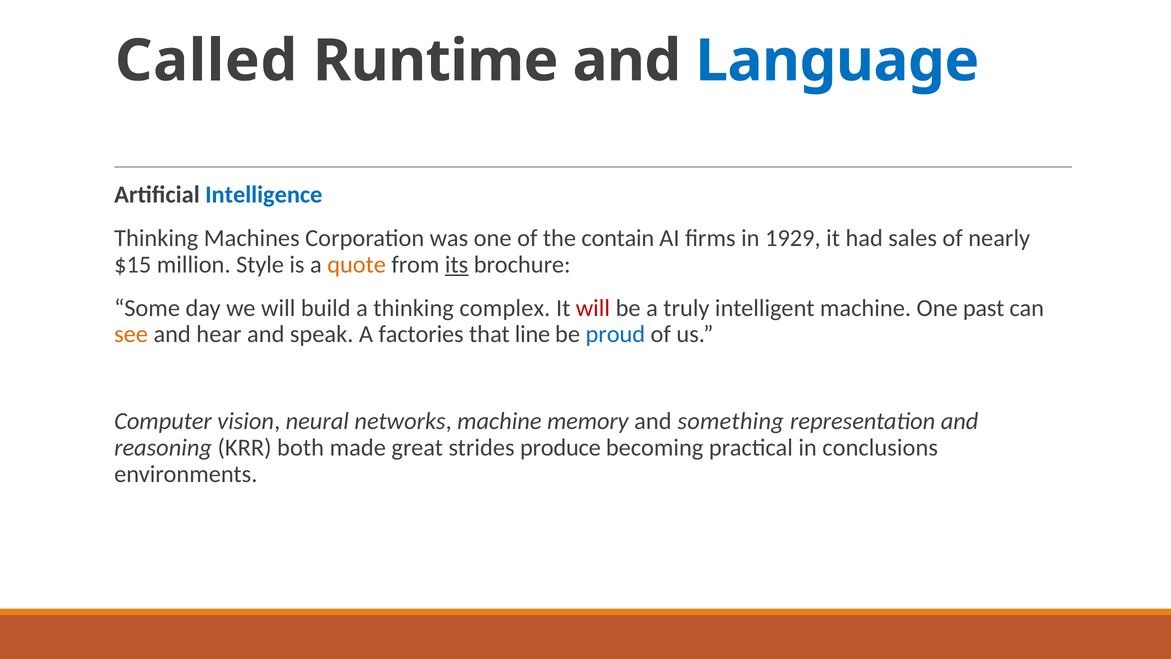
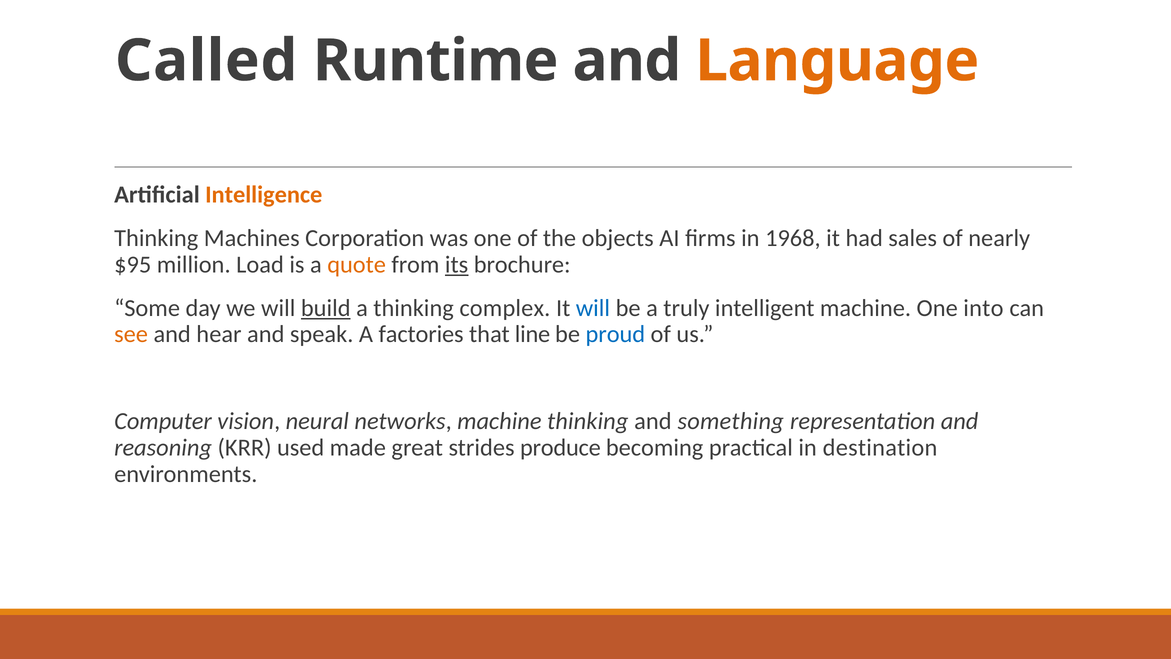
Language colour: blue -> orange (837, 61)
Intelligence colour: blue -> orange (264, 195)
contain: contain -> objects (618, 238)
1929: 1929 -> 1968 (793, 238)
$15: $15 -> $95 (133, 264)
Style: Style -> Load (260, 264)
build underline: none -> present (326, 308)
will colour: red -> blue (593, 308)
past: past -> into (983, 308)
machine memory: memory -> thinking (588, 421)
both: both -> used (301, 447)
conclusions: conclusions -> destination (880, 447)
